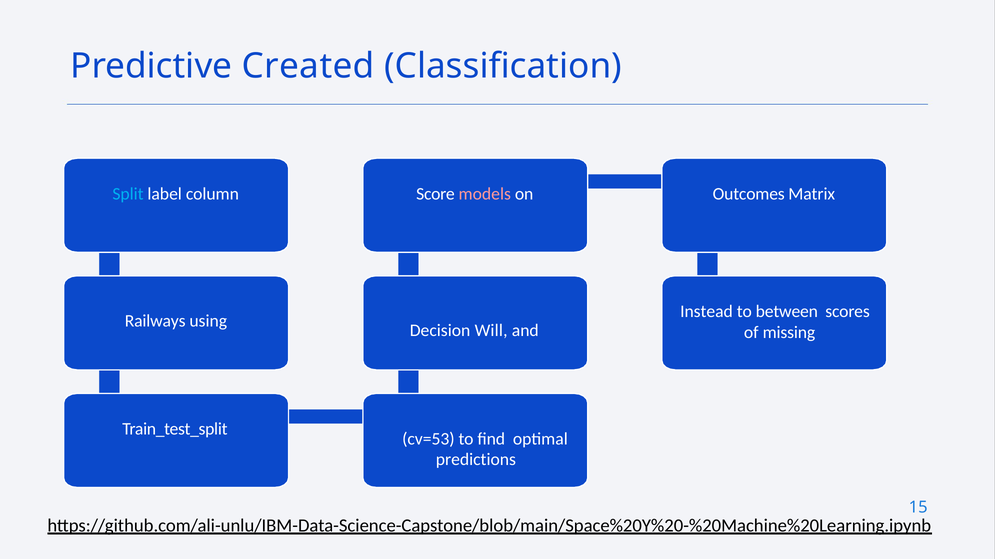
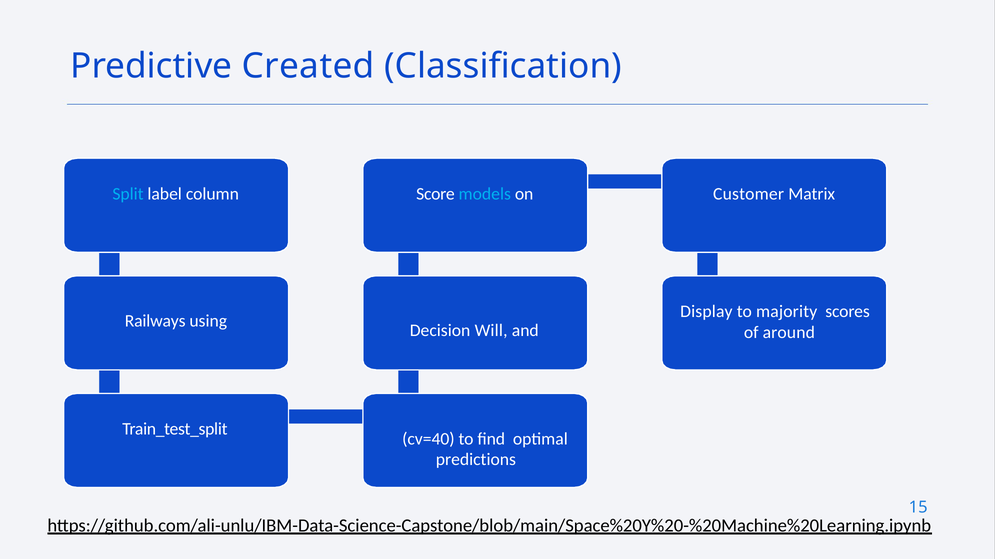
models colour: pink -> light blue (485, 194)
Outcomes: Outcomes -> Customer (749, 194)
Instead: Instead -> Display (706, 312)
between: between -> majority (787, 312)
missing: missing -> around (789, 333)
cv=53: cv=53 -> cv=40 (428, 439)
